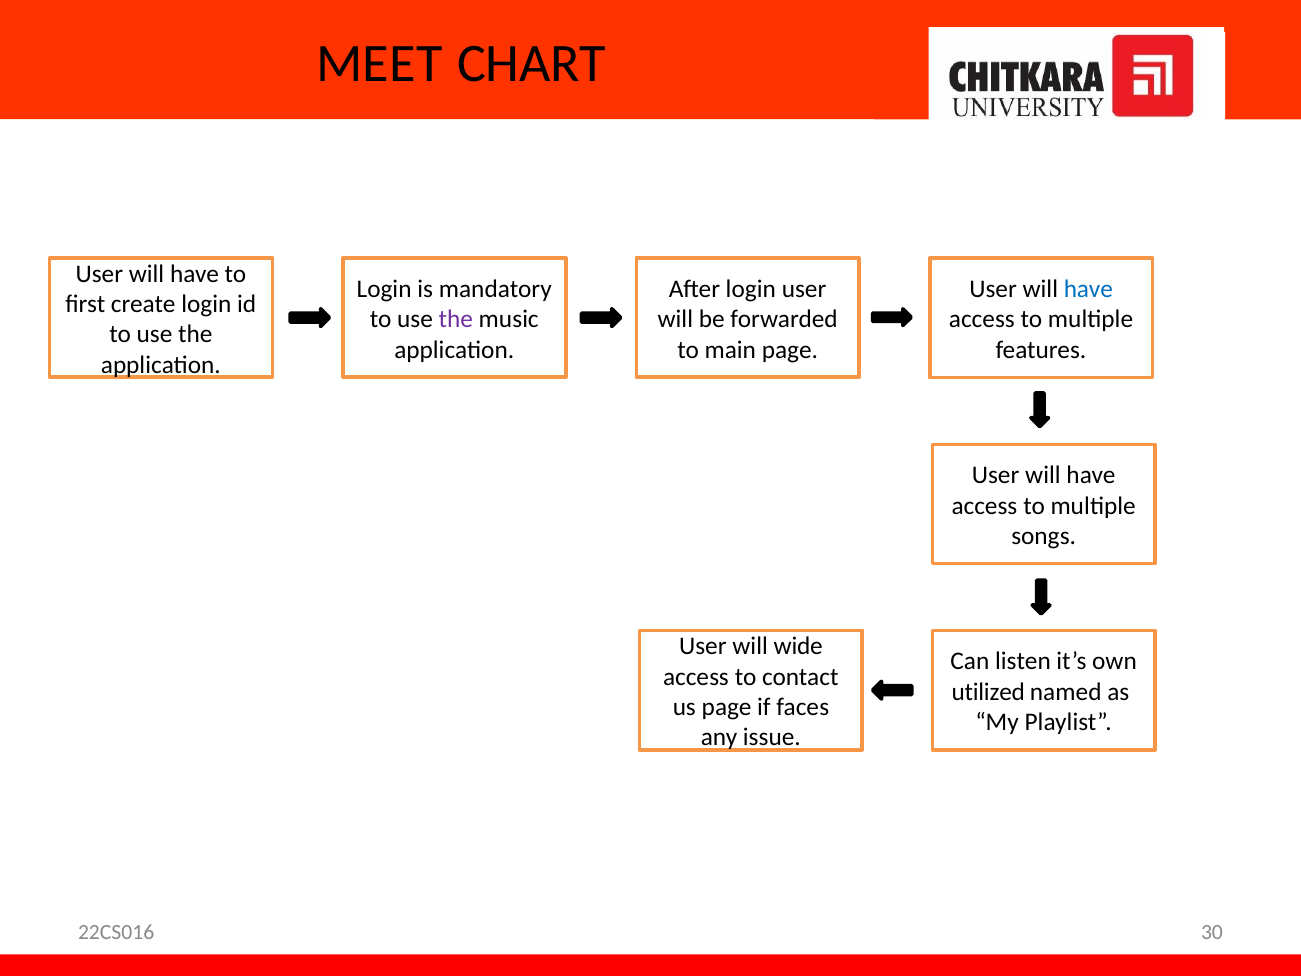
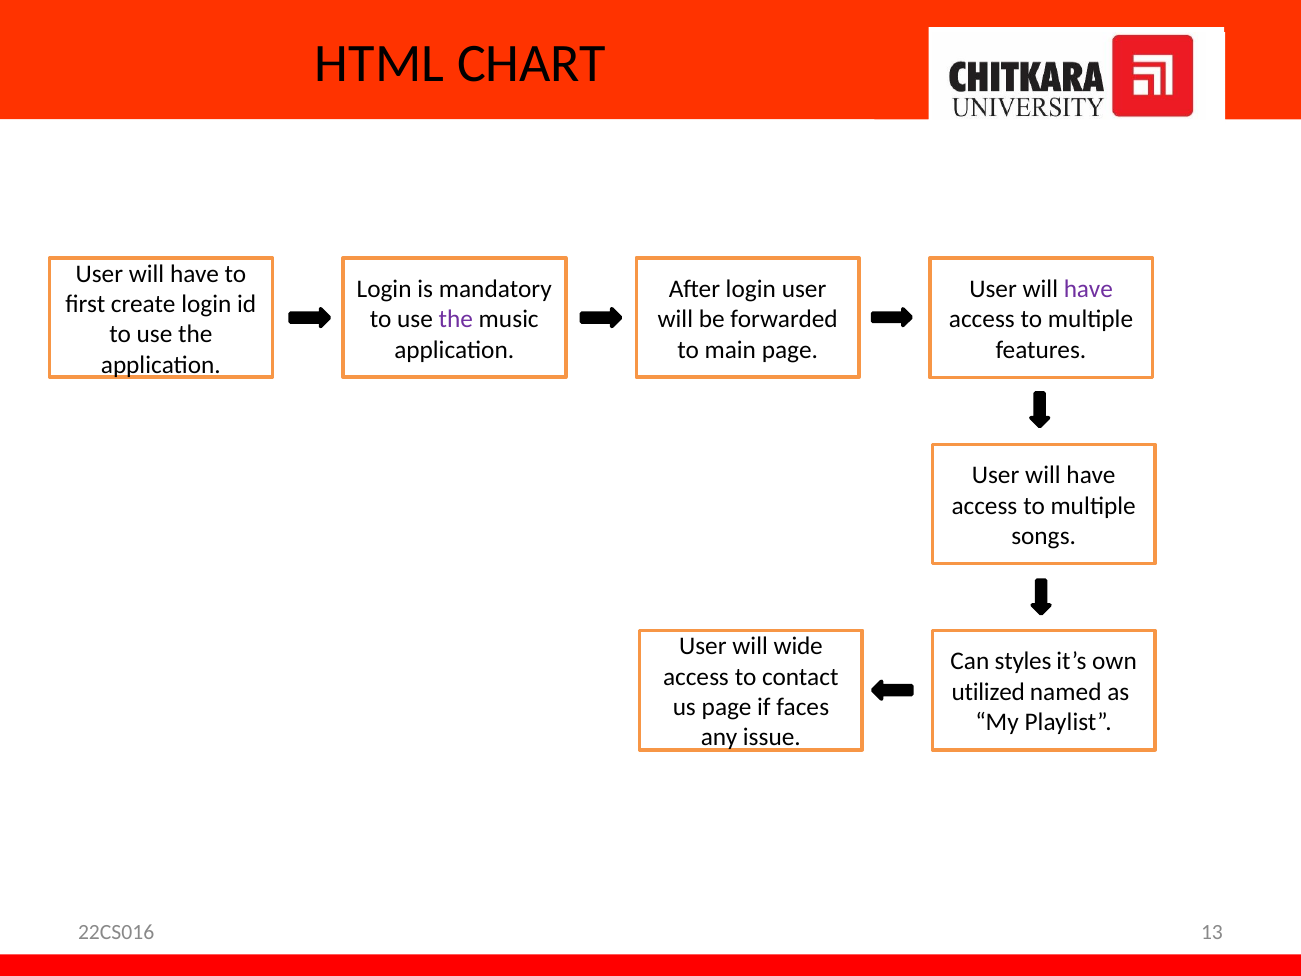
MEET: MEET -> HTML (380, 63)
have colour: blue -> purple (1088, 289)
listen: listen -> styles (1023, 661)
30: 30 -> 13 (1212, 932)
